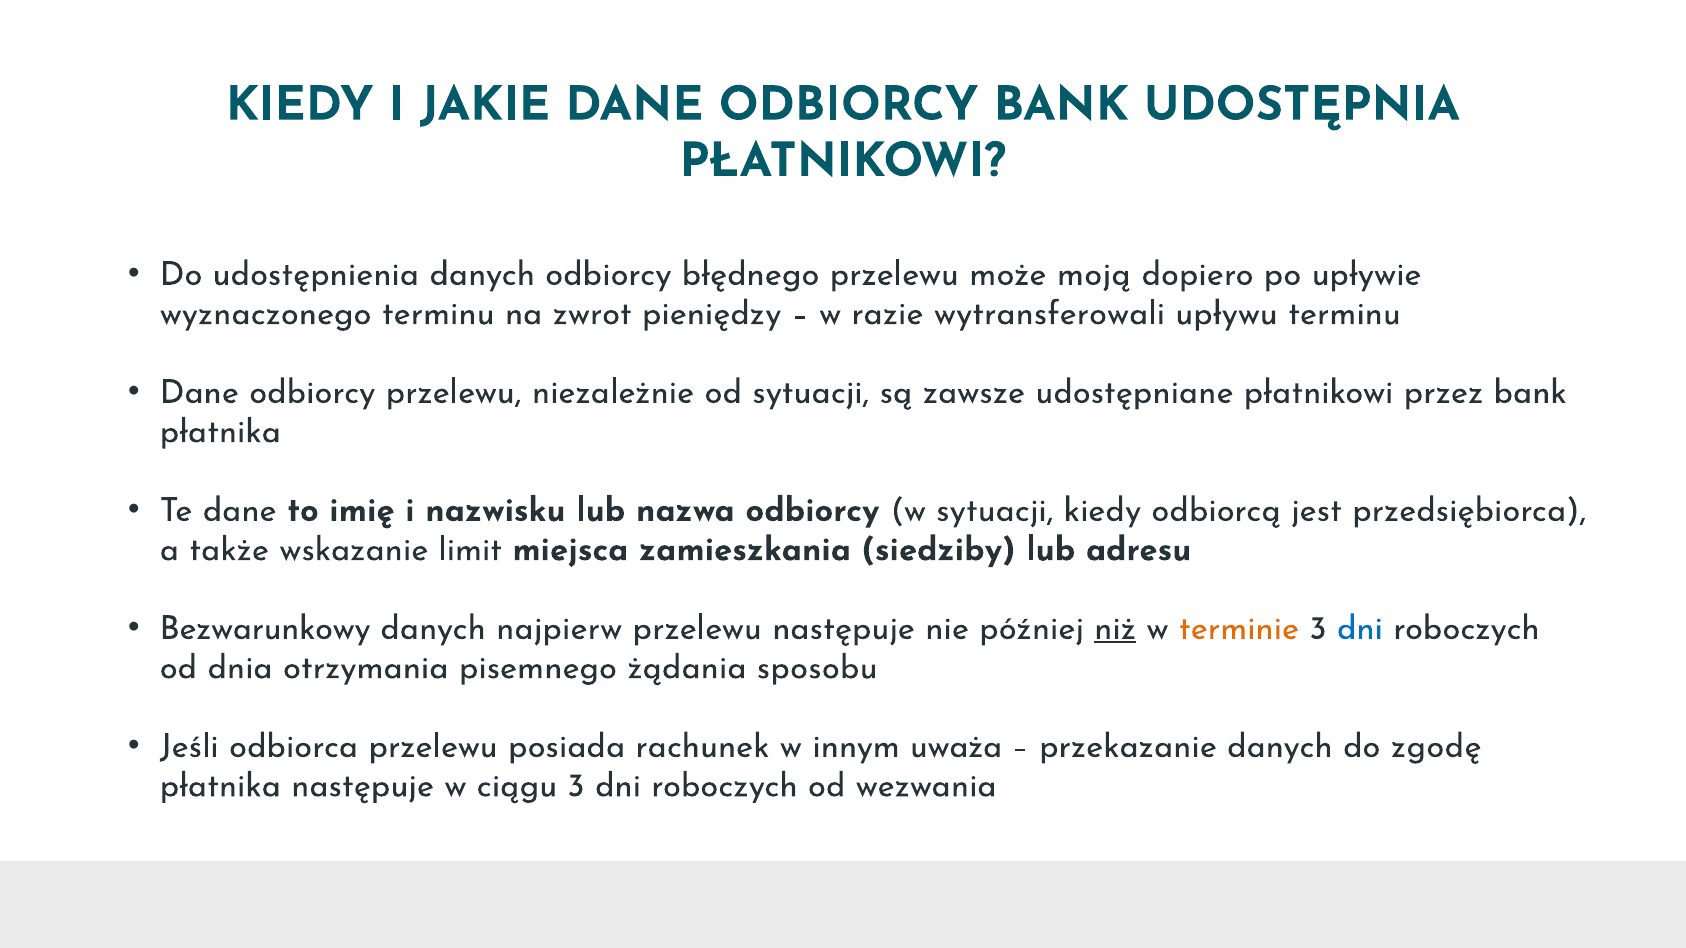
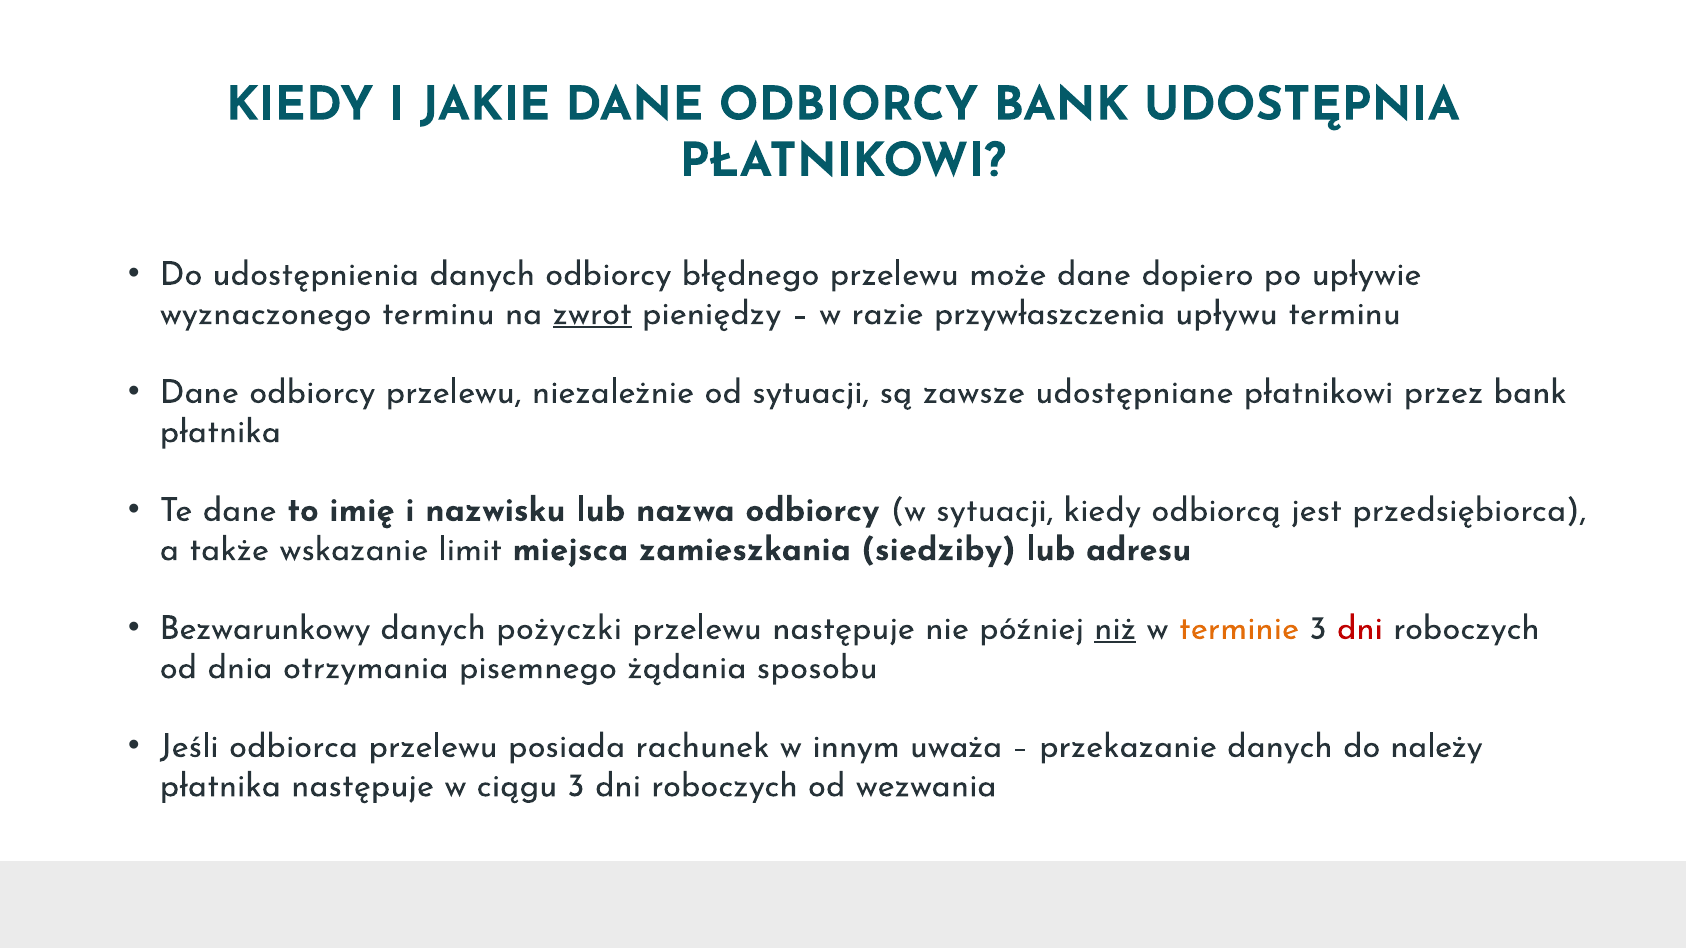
może moją: moją -> dane (1094, 274)
zwrot underline: none -> present (592, 313)
wytransferowali: wytransferowali -> przywłaszczenia (1050, 313)
najpierw: najpierw -> pożyczki (559, 628)
dni colour: blue -> red (1360, 628)
zgodę: zgodę -> należy (1437, 746)
